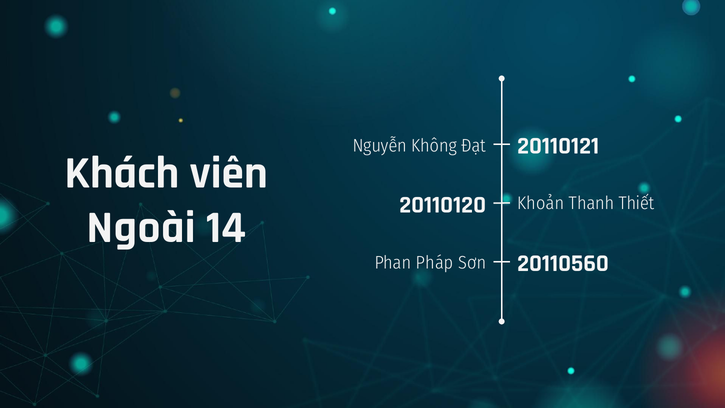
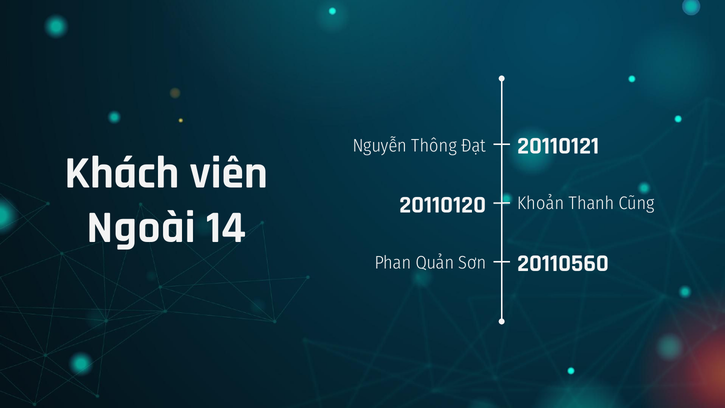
Không: Không -> Thông (434, 145)
Thiết: Thiết -> Cũng (636, 203)
Pháp: Pháp -> Quản (435, 263)
